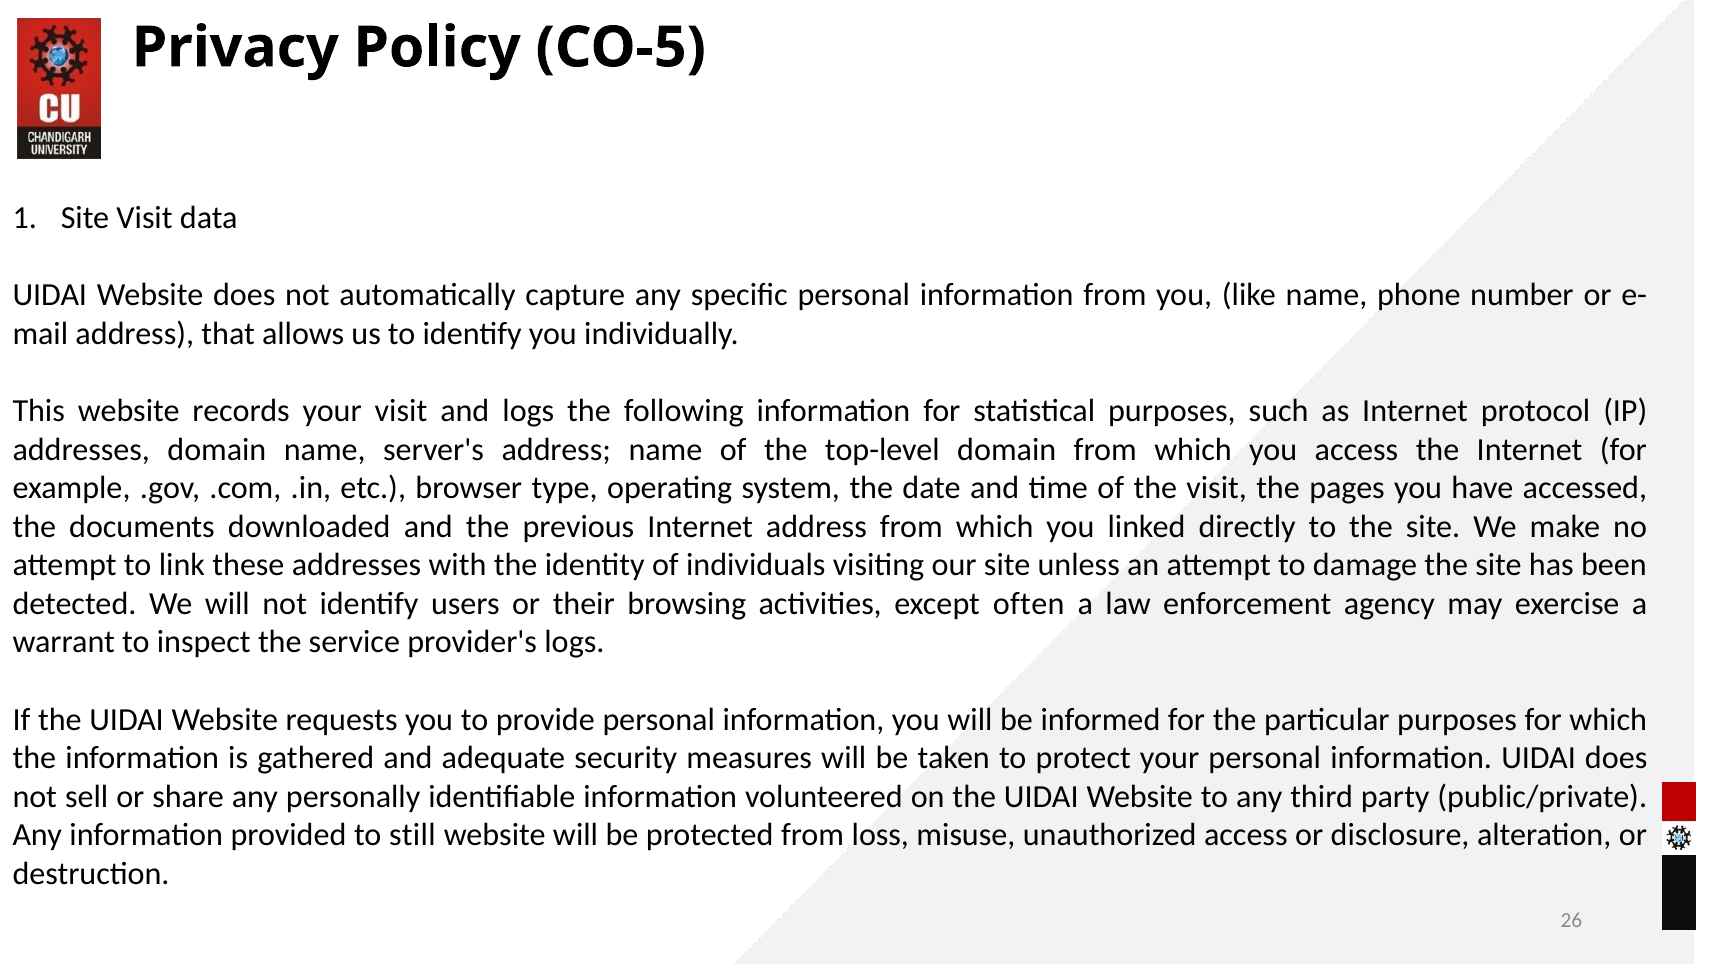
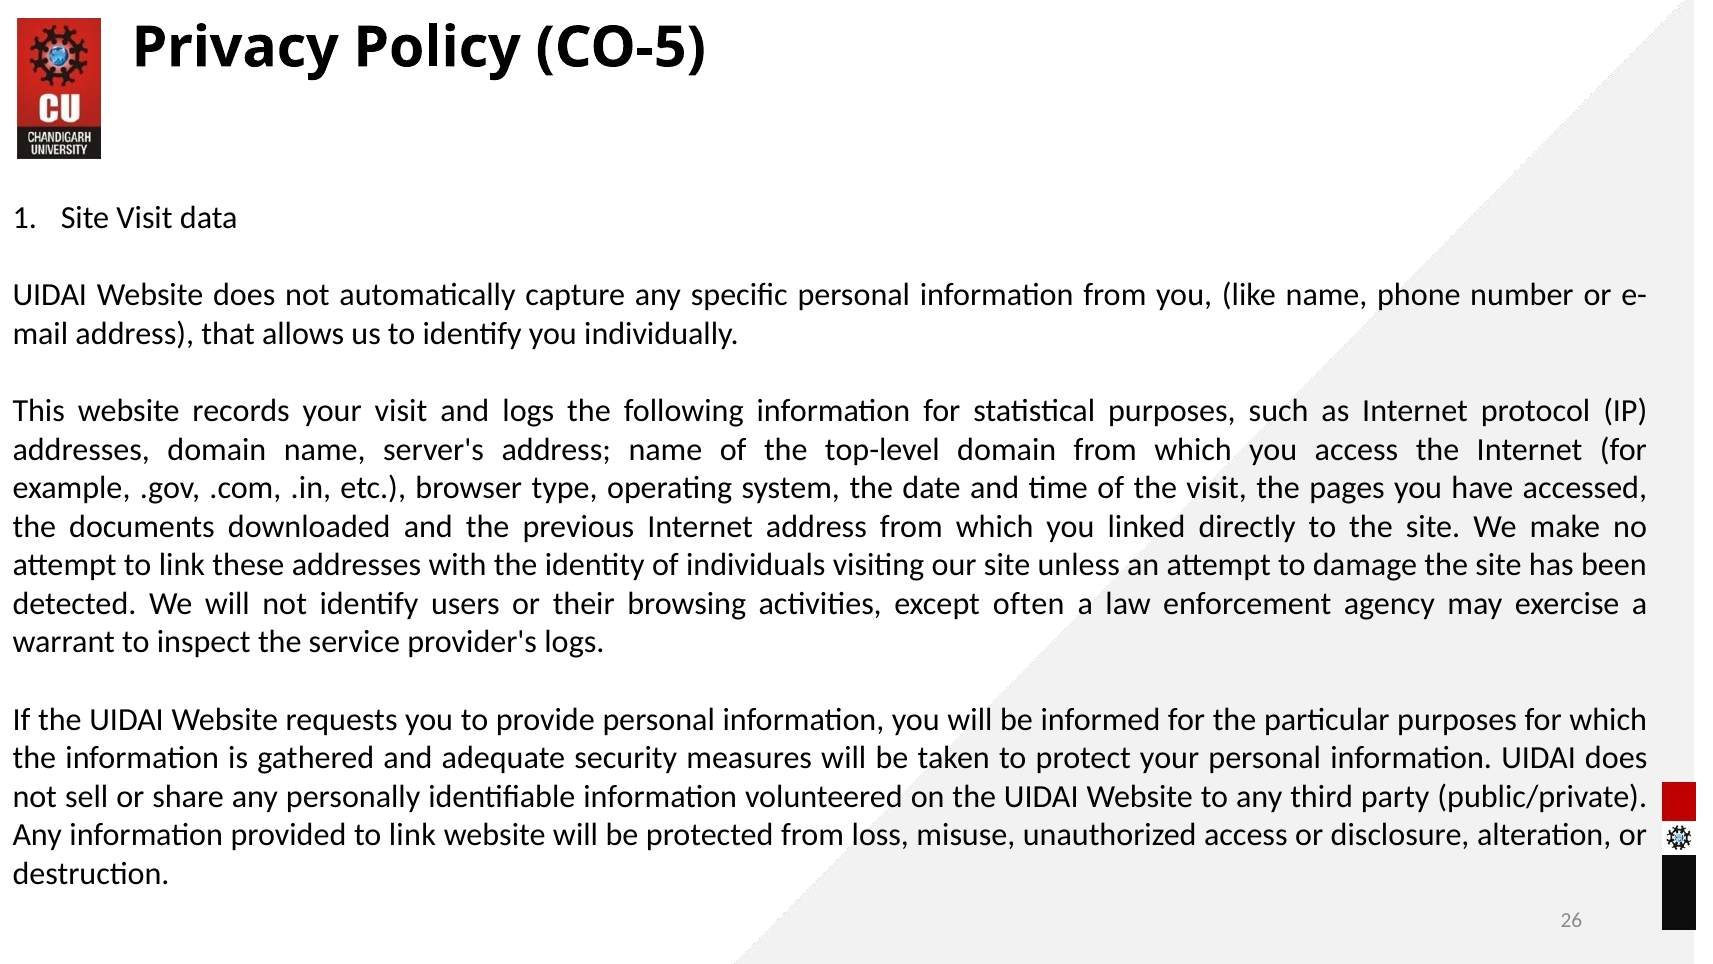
provided to still: still -> link (412, 835)
